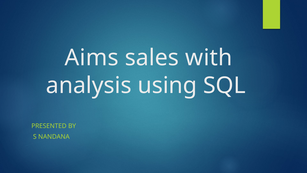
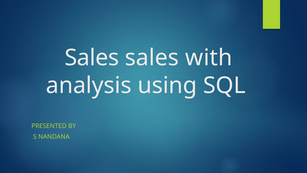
Aims: Aims -> Sales (92, 58)
